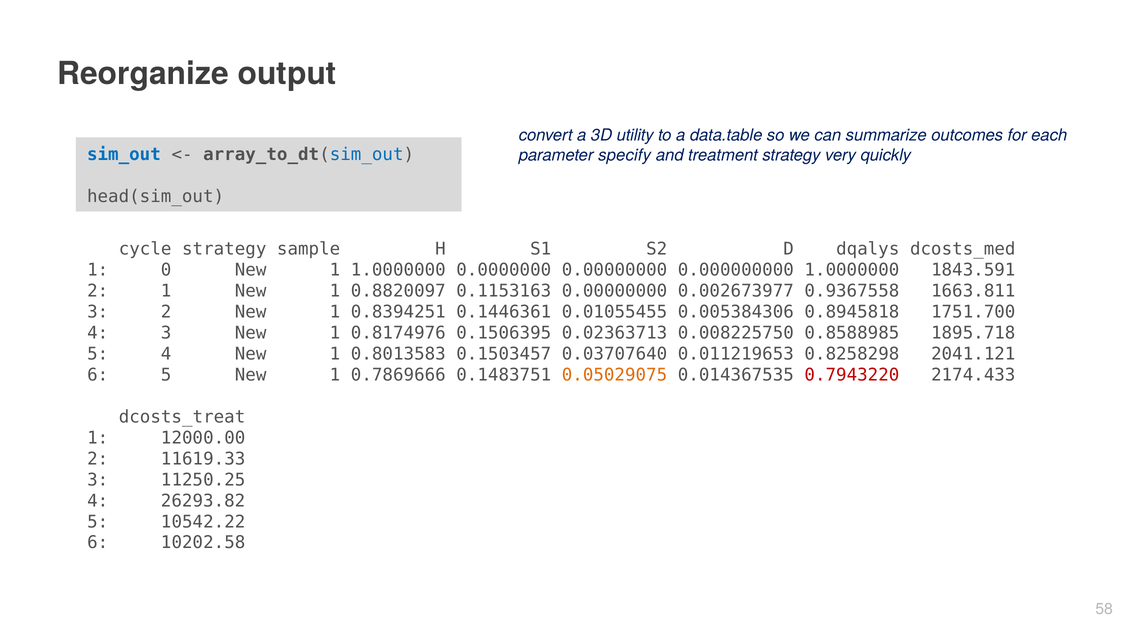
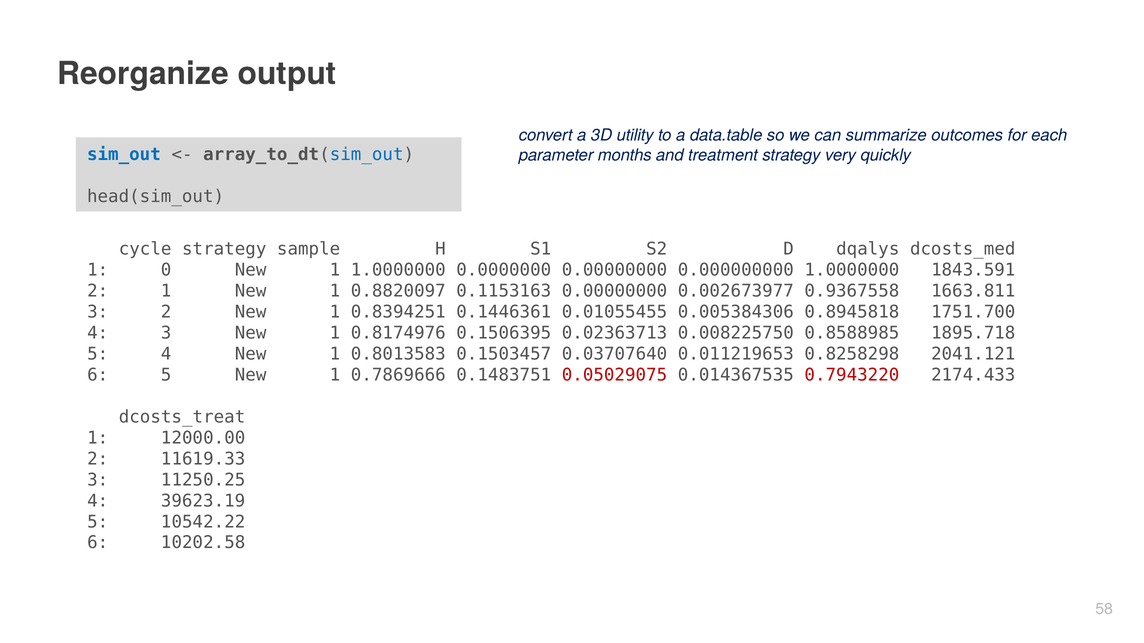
specify: specify -> months (625, 155)
0.05029075 colour: orange -> red (614, 375)
26293.82: 26293.82 -> 39623.19 (203, 501)
